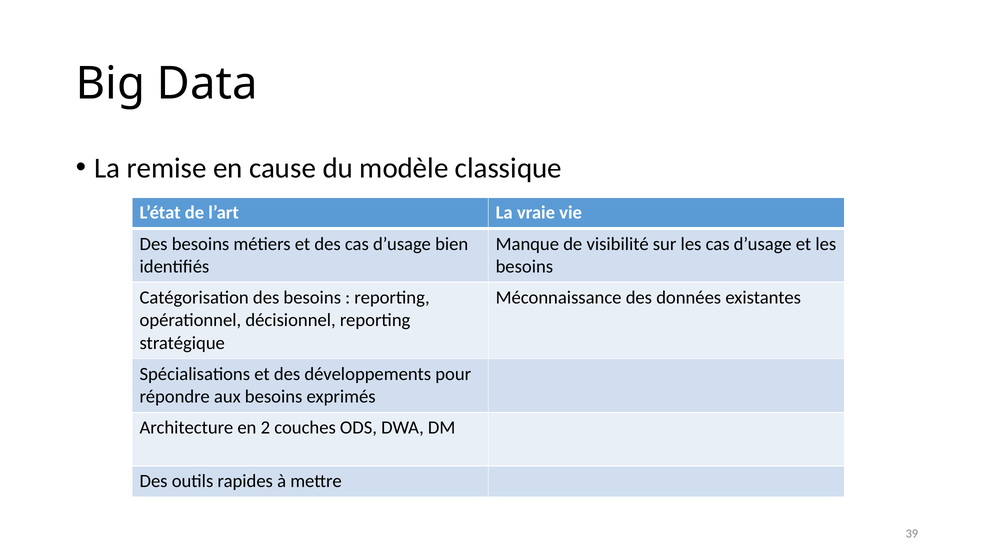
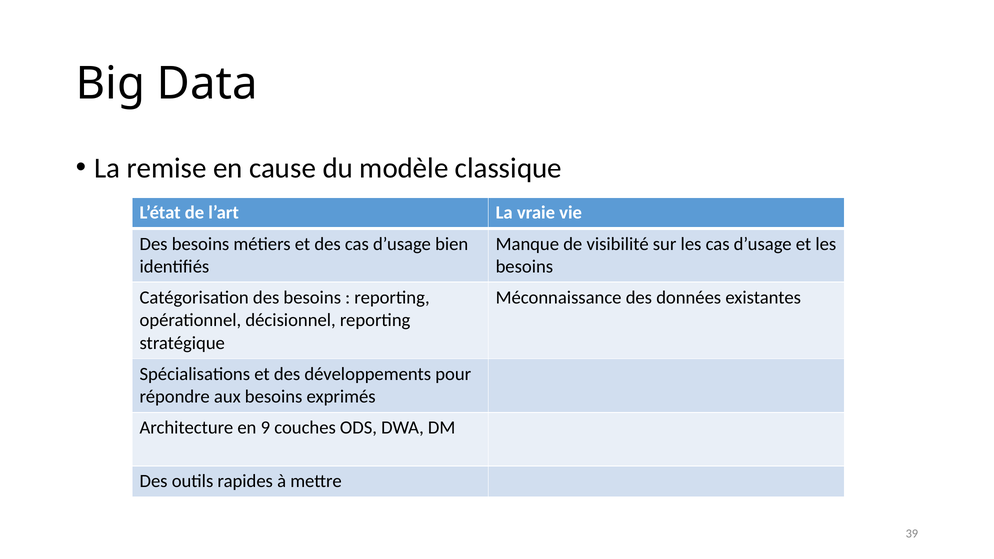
2: 2 -> 9 (265, 428)
